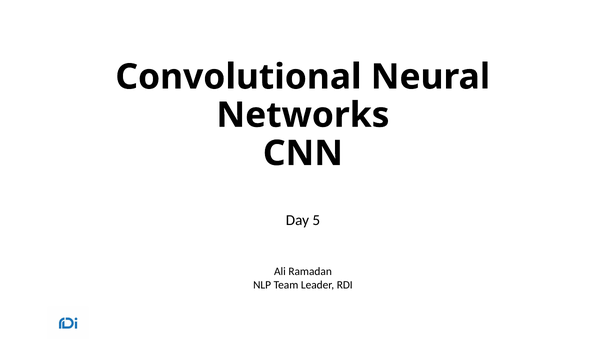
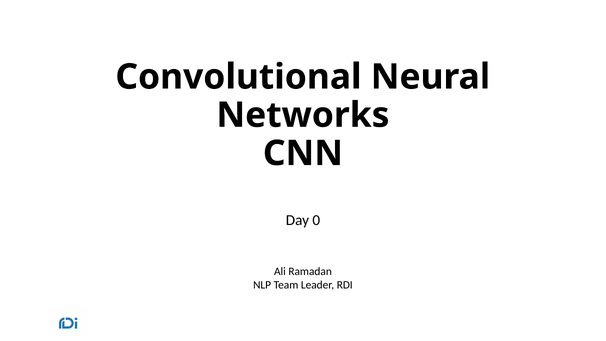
5: 5 -> 0 (316, 220)
